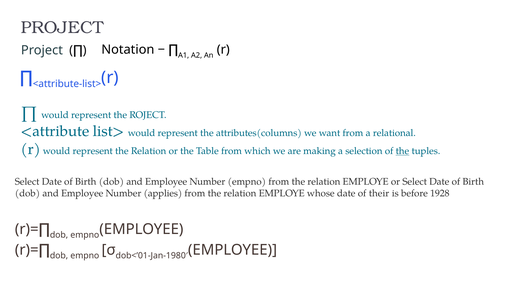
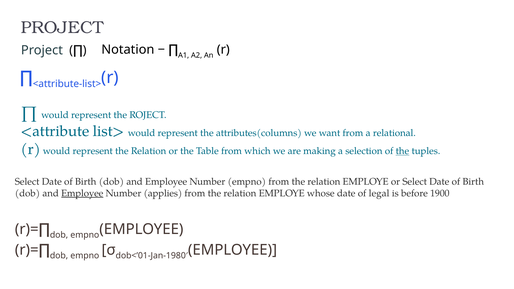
Employee underline: none -> present (82, 193)
their: their -> legal (379, 193)
1928: 1928 -> 1900 (440, 193)
